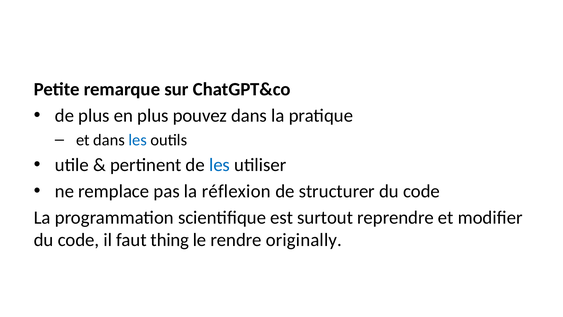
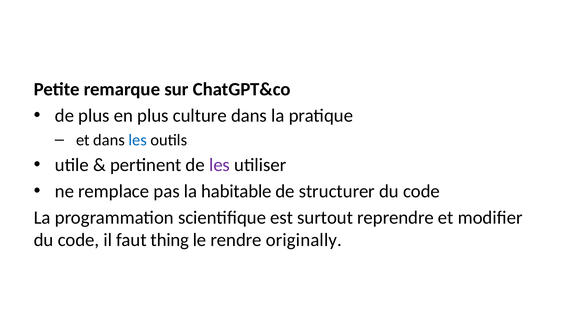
pouvez: pouvez -> culture (200, 116)
les colour: blue -> purple (220, 165)
réflexion: réflexion -> habitable (236, 191)
